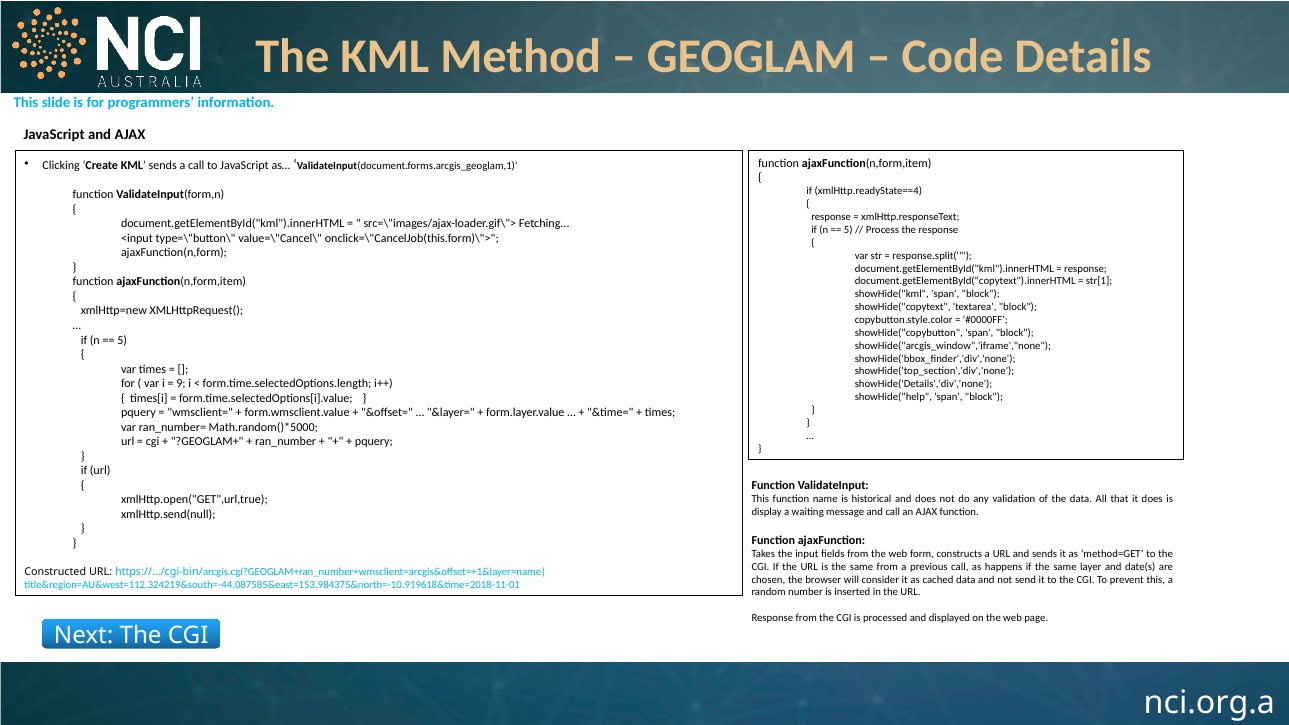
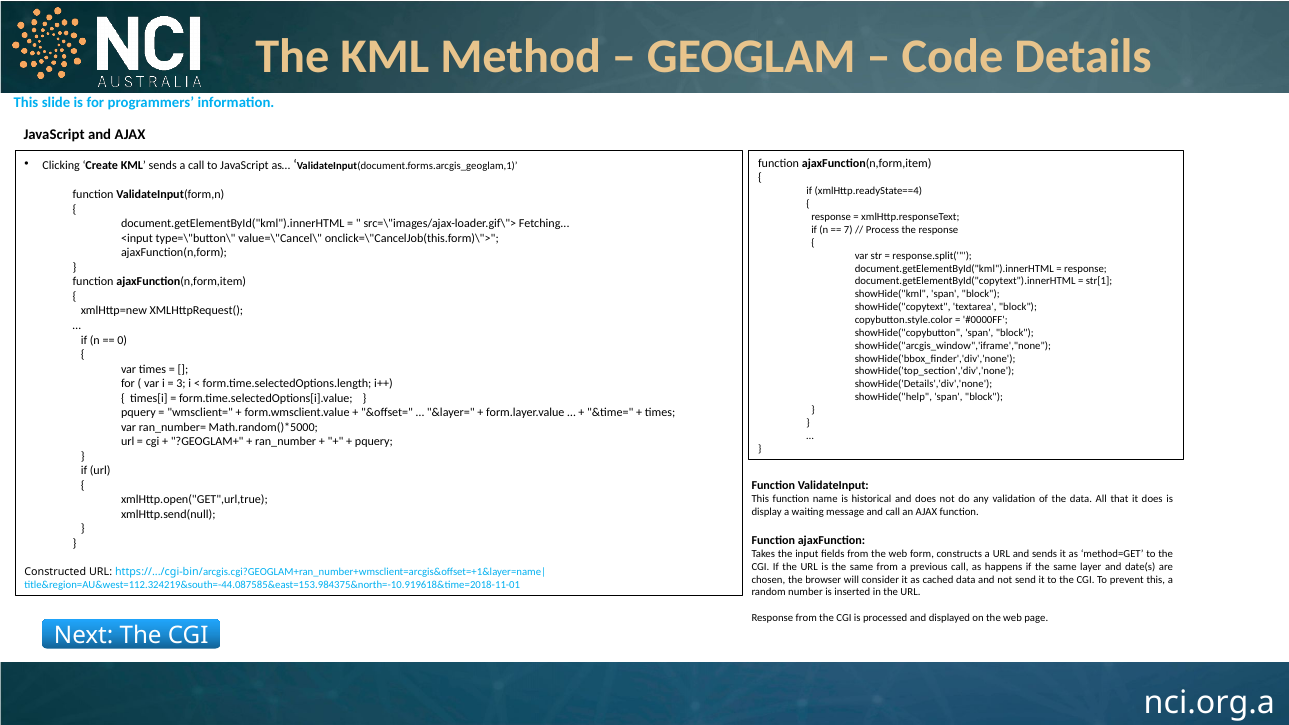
5: 5 -> 7 (848, 230)
5: 5 -> 0 (122, 340)
9: 9 -> 3 (181, 384)
